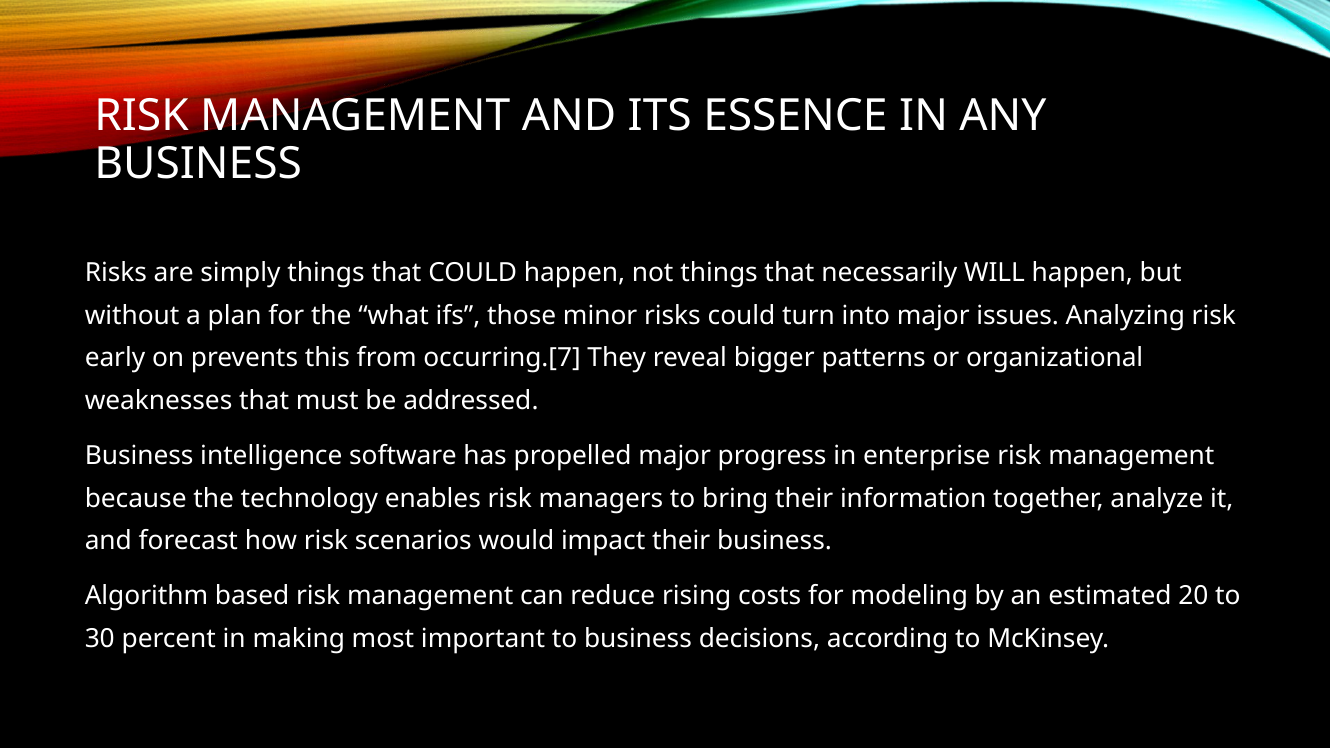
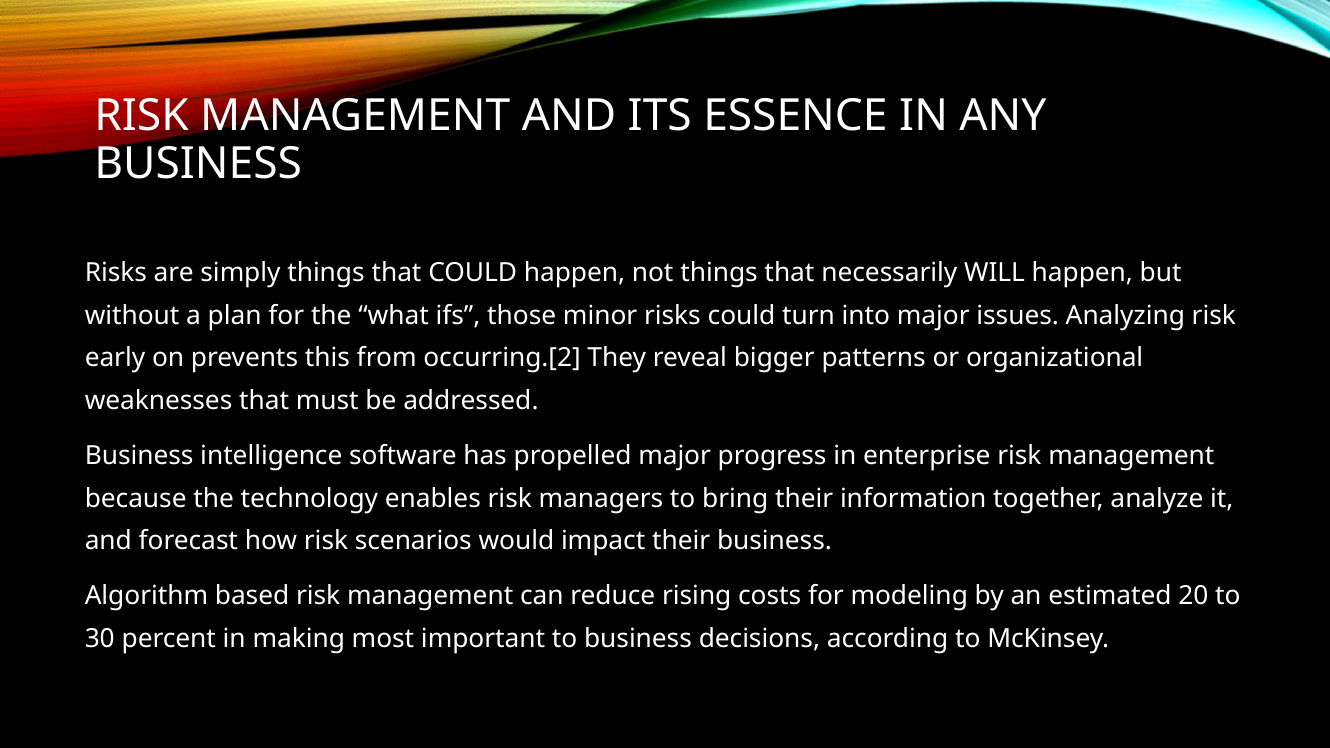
occurring.[7: occurring.[7 -> occurring.[2 (502, 358)
